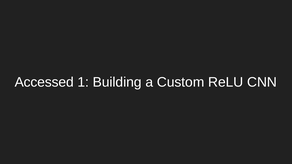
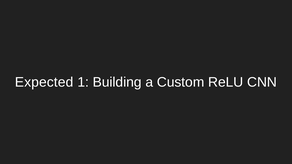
Accessed: Accessed -> Expected (44, 82)
